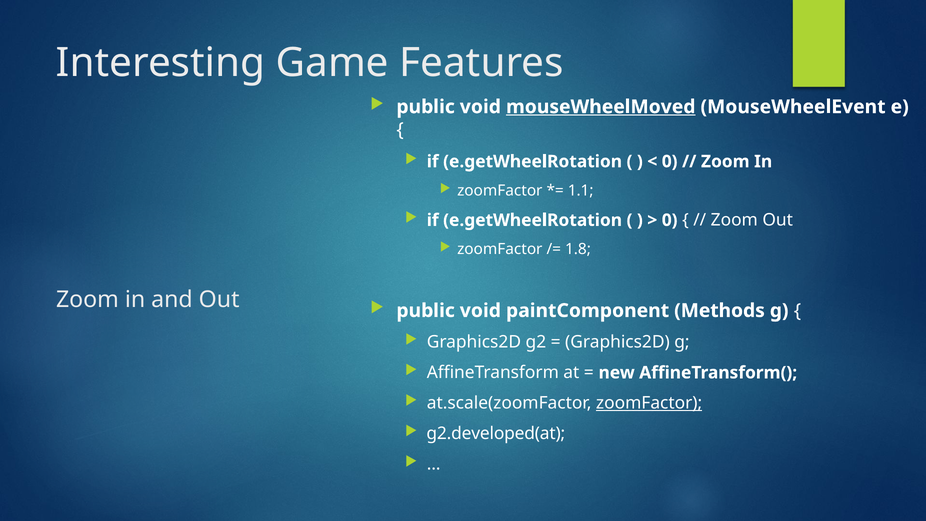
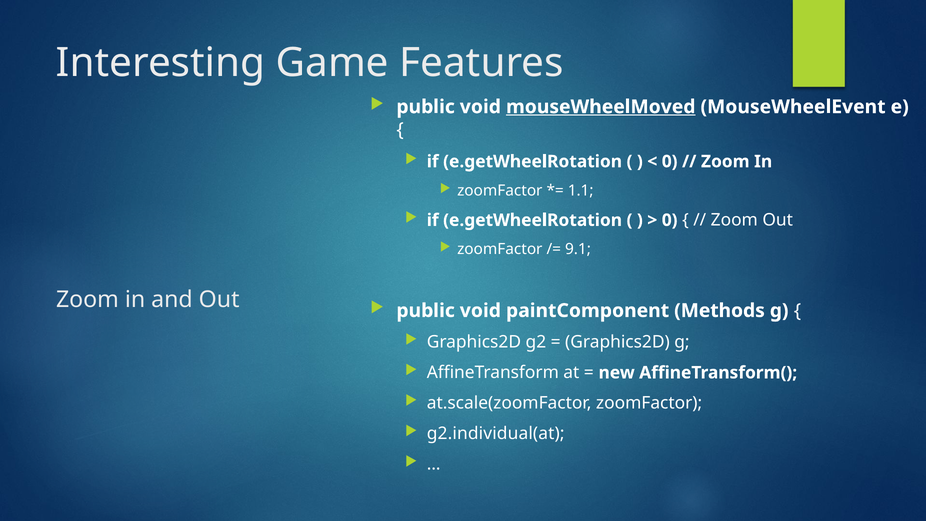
1.8: 1.8 -> 9.1 (578, 249)
zoomFactor underline: present -> none (649, 403)
g2.developed(at: g2.developed(at -> g2.individual(at (496, 434)
